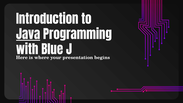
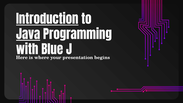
Introduction underline: none -> present (47, 20)
